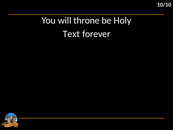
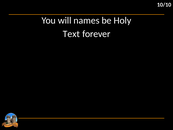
throne: throne -> names (86, 20)
